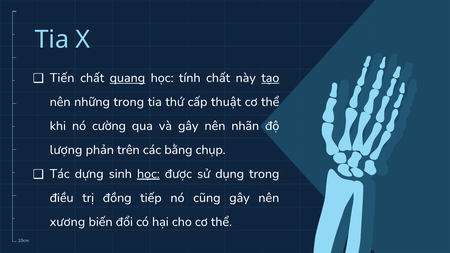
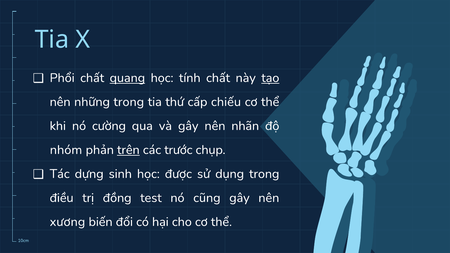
Tiến: Tiến -> Phổi (62, 78)
thuật: thuật -> chiếu (226, 102)
lượng: lượng -> nhóm (66, 150)
trên underline: none -> present (128, 150)
bằng: bằng -> trước (178, 150)
học underline: present -> none (148, 174)
tiếp: tiếp -> test (151, 198)
